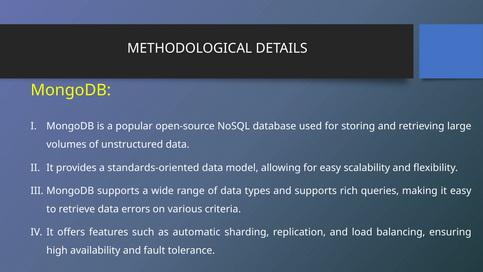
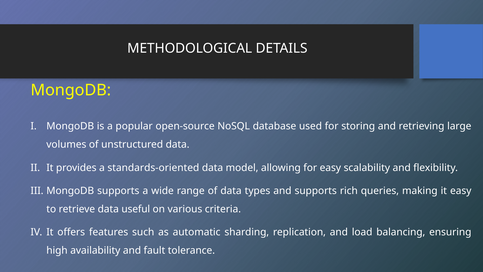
errors: errors -> useful (136, 209)
